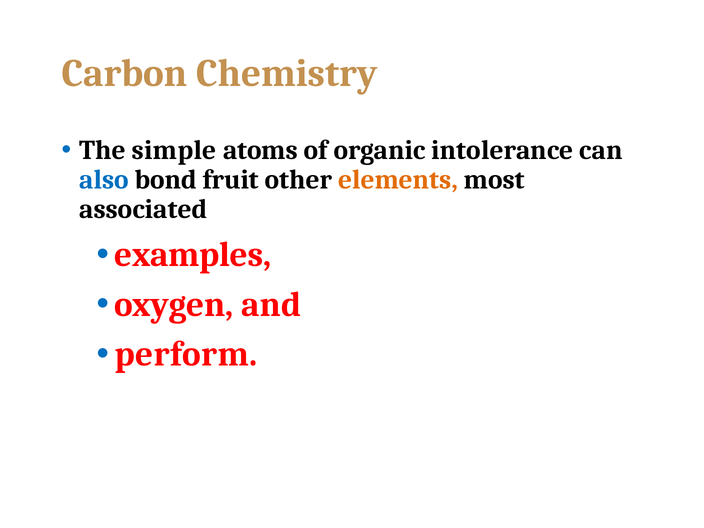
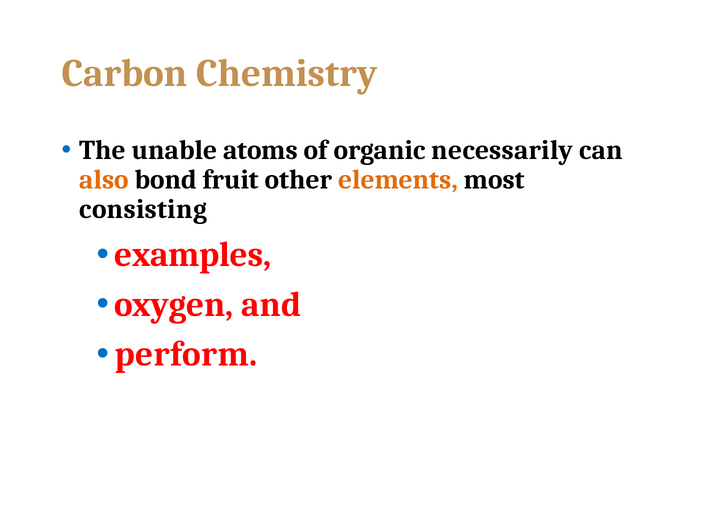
simple: simple -> unable (174, 150)
intolerance: intolerance -> necessarily (502, 150)
also colour: blue -> orange (104, 180)
associated: associated -> consisting (143, 209)
